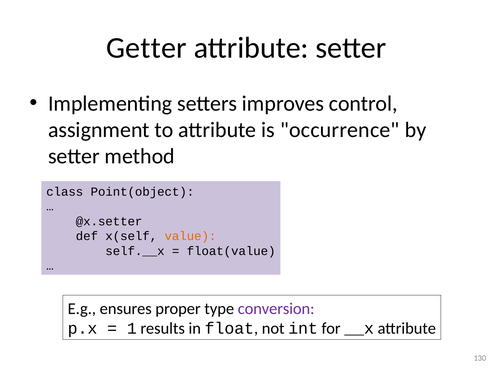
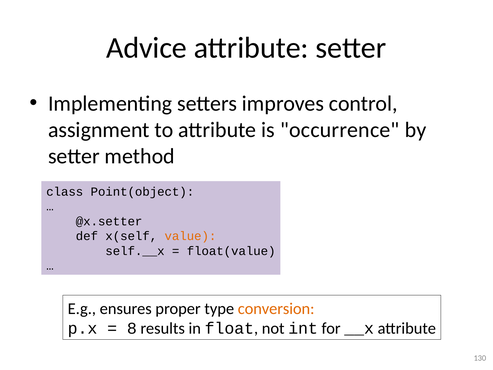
Getter: Getter -> Advice (147, 48)
conversion colour: purple -> orange (276, 308)
1: 1 -> 8 (132, 328)
